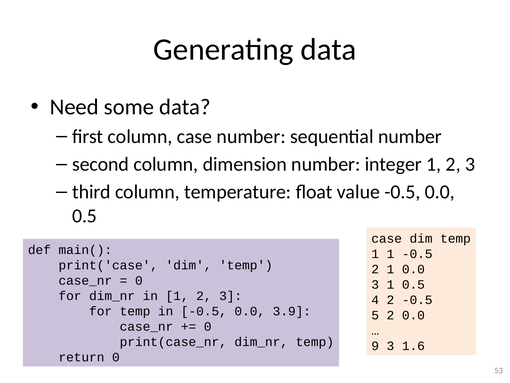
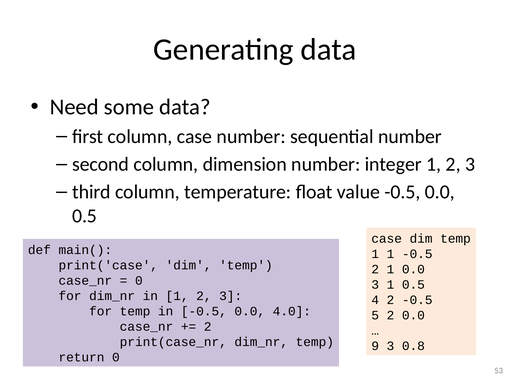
3.9: 3.9 -> 4.0 (292, 311)
0: 0 -> 2 (208, 326)
1.6: 1.6 -> 0.8 (413, 346)
